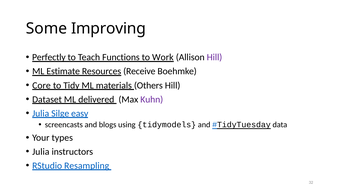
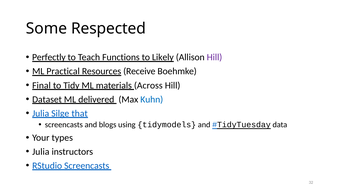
Improving: Improving -> Respected (108, 28)
Work: Work -> Likely (163, 57)
Estimate: Estimate -> Practical (63, 71)
Core: Core -> Final (42, 85)
Others: Others -> Across (148, 85)
Kuhn colour: purple -> blue (152, 99)
easy: easy -> that (80, 113)
RStudio Resampling: Resampling -> Screencasts (87, 165)
